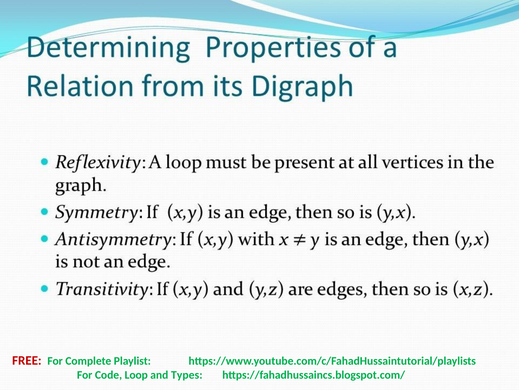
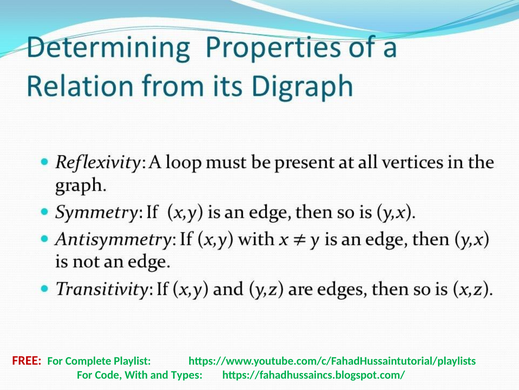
Loop: Loop -> With (136, 374)
